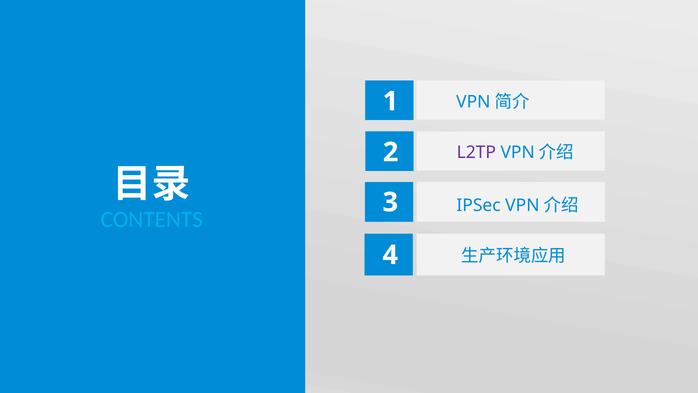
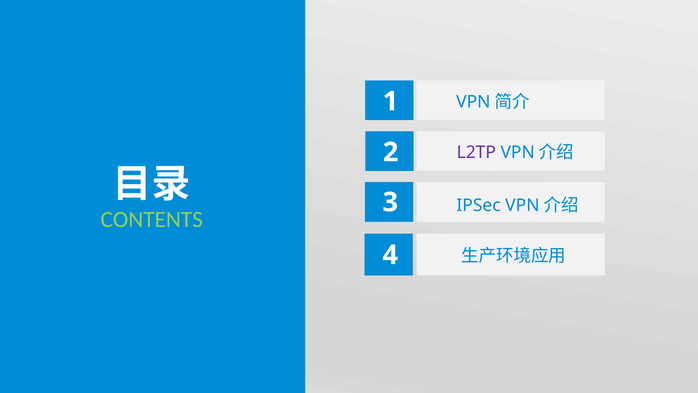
CONTENTS colour: light blue -> light green (152, 220)
